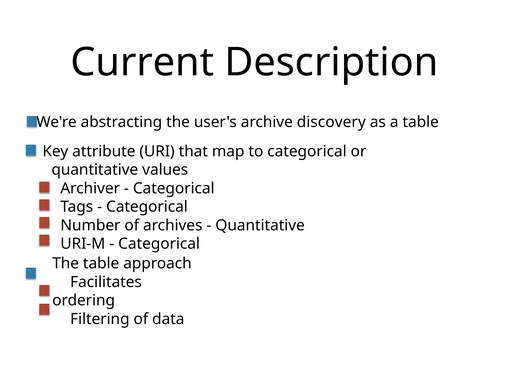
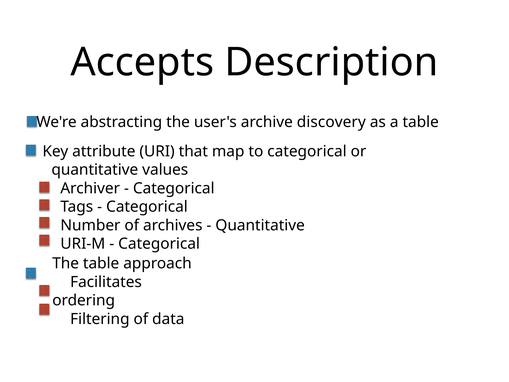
Current: Current -> Accepts (142, 62)
